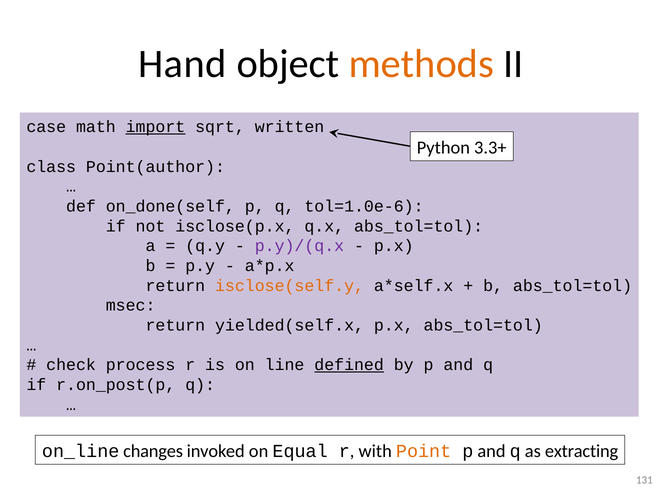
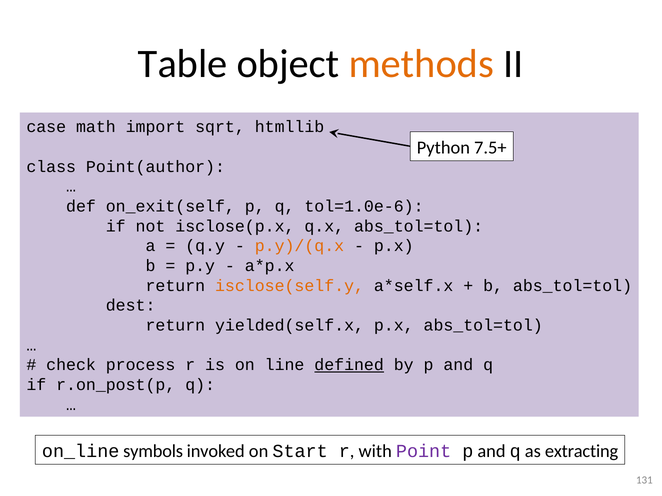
Hand: Hand -> Table (183, 64)
import underline: present -> none (155, 127)
written: written -> htmllib (290, 127)
3.3+: 3.3+ -> 7.5+ (490, 148)
on_done(self: on_done(self -> on_exit(self (170, 206)
p.y)/(q.x colour: purple -> orange (299, 246)
msec: msec -> dest (131, 306)
changes: changes -> symbols (153, 452)
Equal: Equal -> Start (300, 452)
Point colour: orange -> purple (424, 452)
